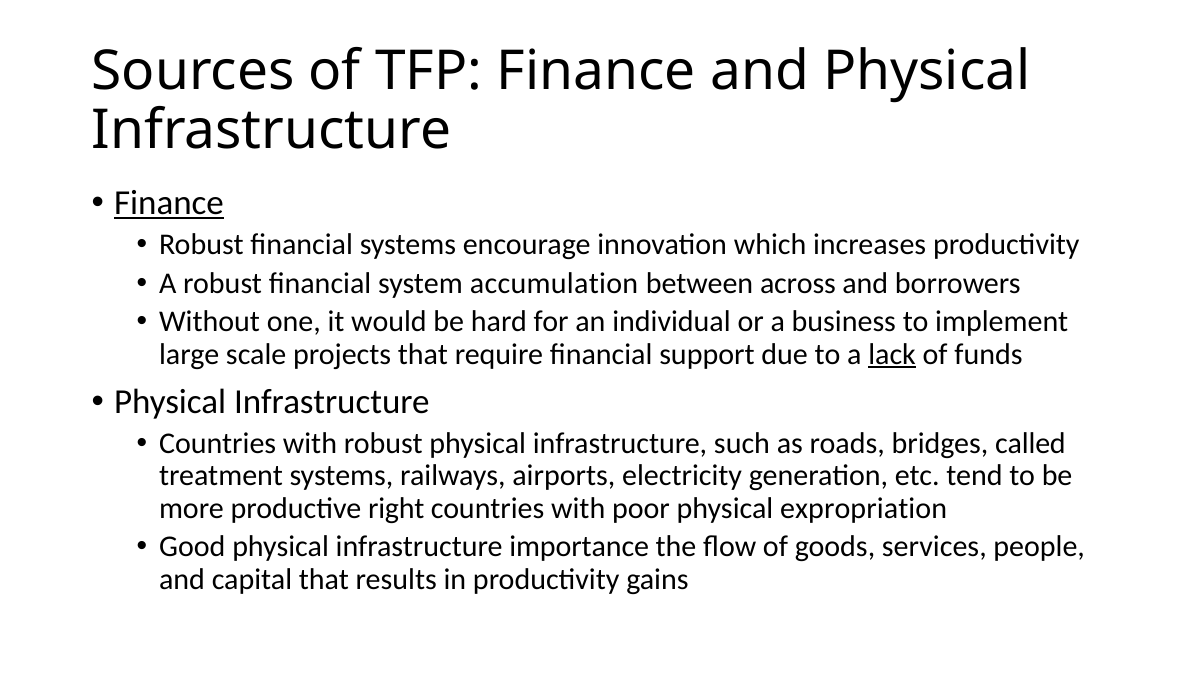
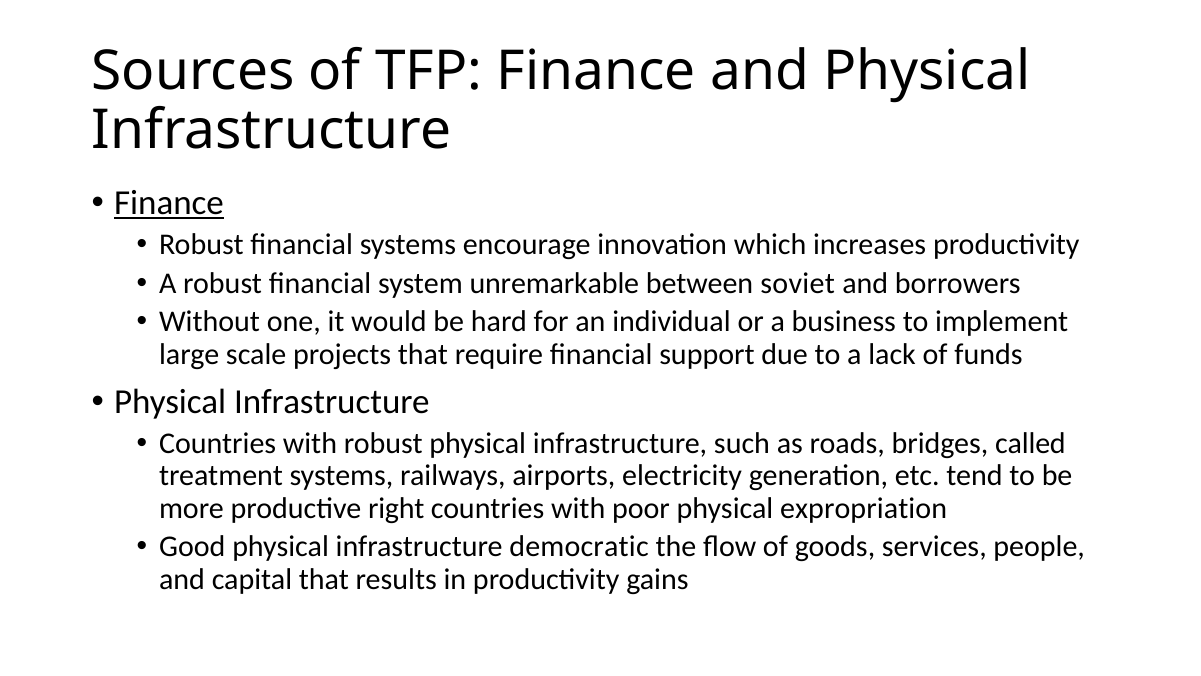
accumulation: accumulation -> unremarkable (554, 283)
across: across -> soviet (798, 283)
lack underline: present -> none (892, 354)
importance: importance -> democratic (579, 547)
